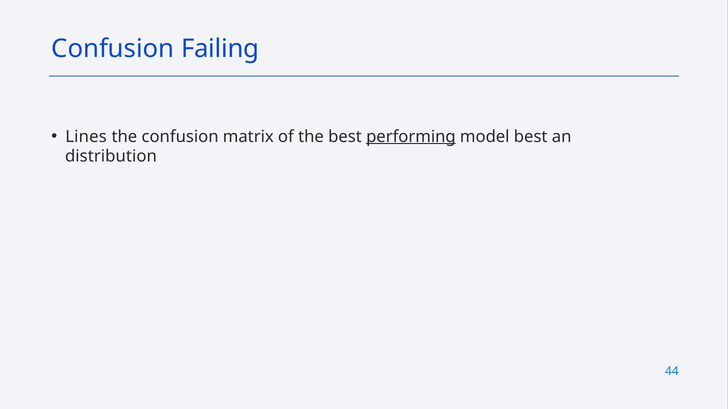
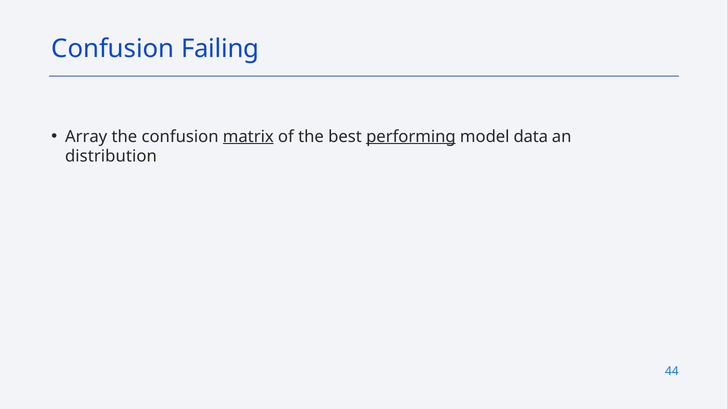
Lines: Lines -> Array (86, 137)
matrix underline: none -> present (248, 137)
model best: best -> data (531, 137)
